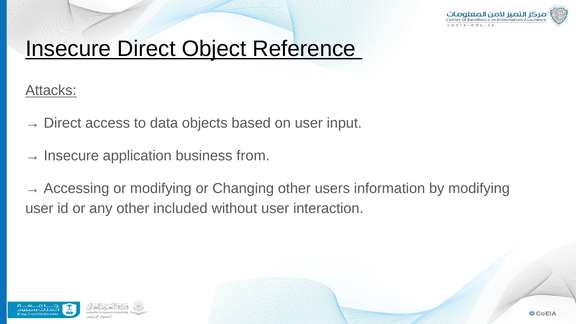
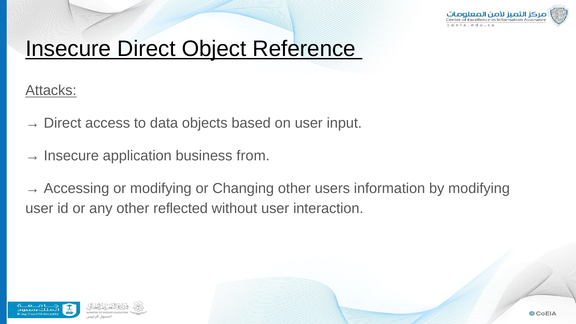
included: included -> reflected (181, 208)
